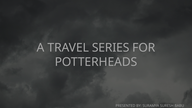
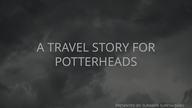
SERIES: SERIES -> STORY (111, 48)
